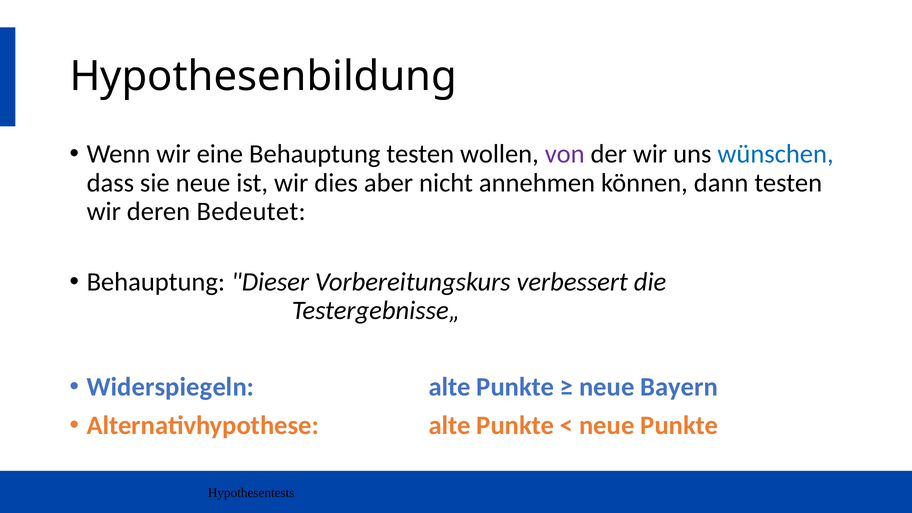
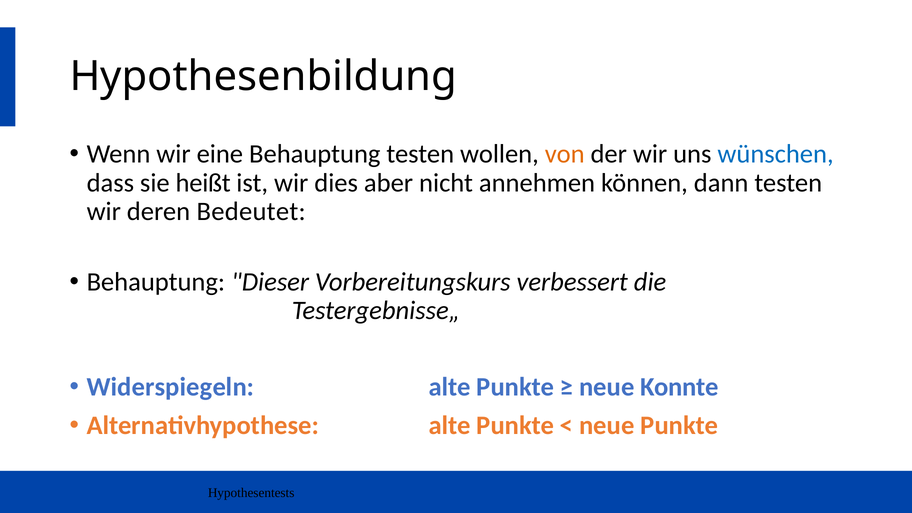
von colour: purple -> orange (565, 154)
sie neue: neue -> heißt (203, 183)
Bayern: Bayern -> Konnte (679, 387)
